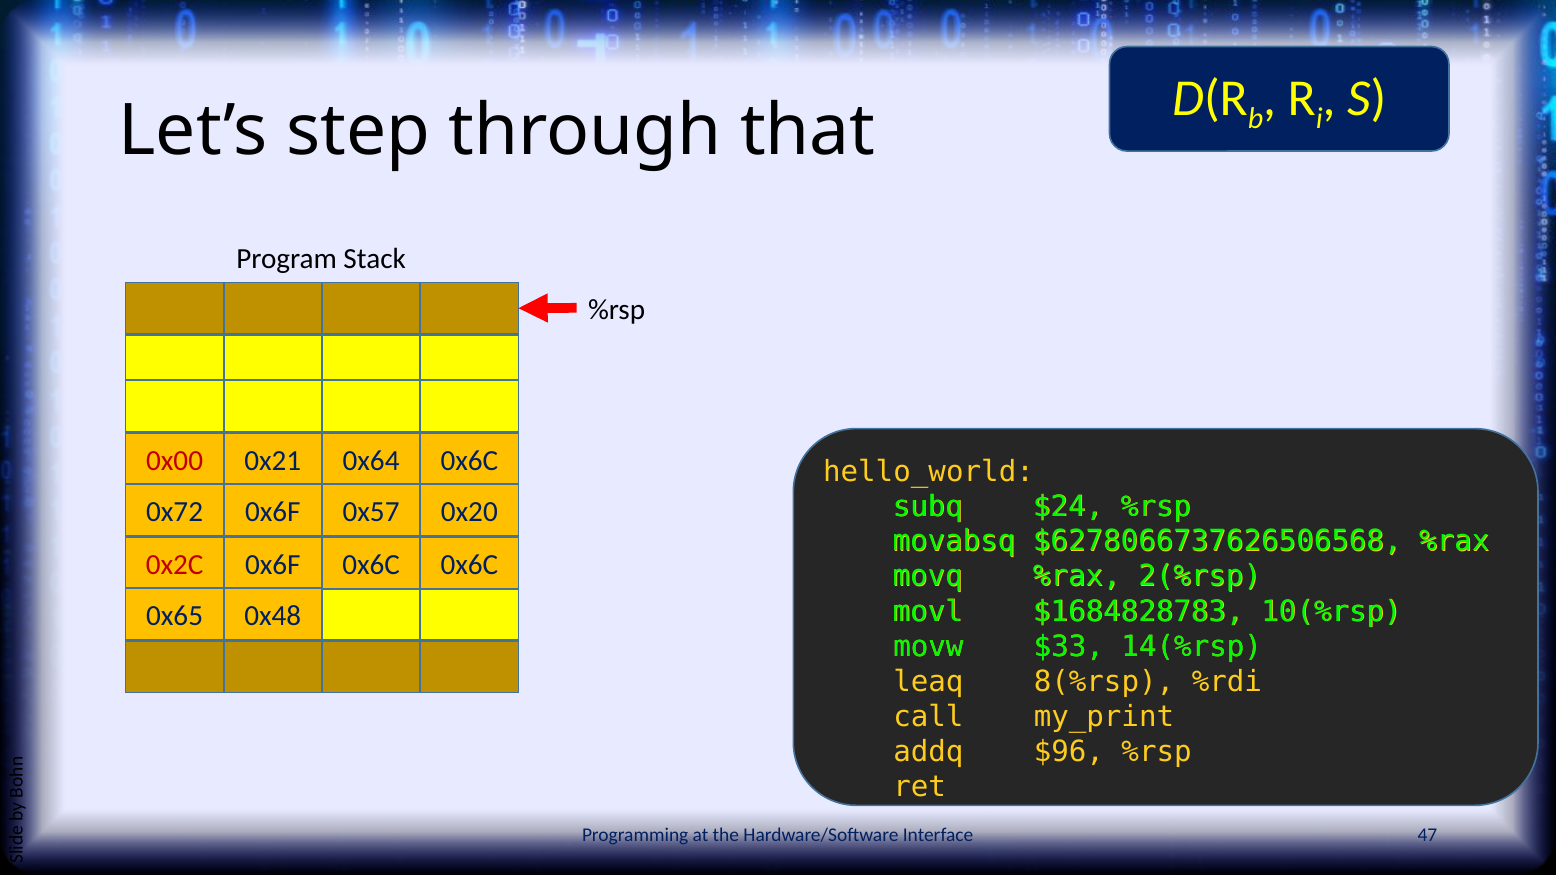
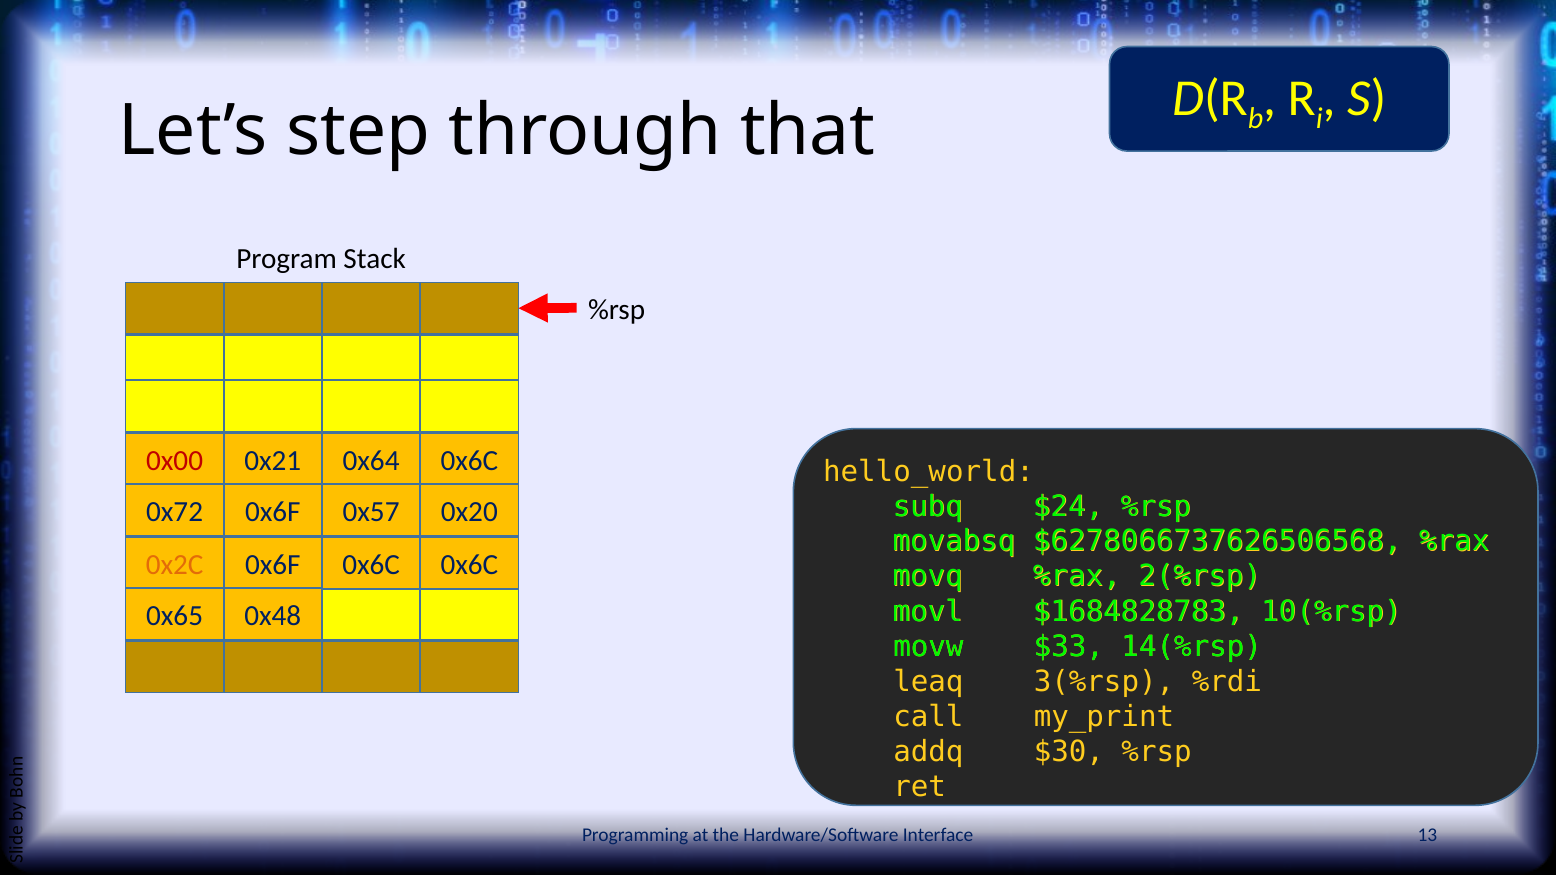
0x2C colour: red -> orange (175, 565)
8(%rsp: 8(%rsp -> 3(%rsp (1104, 682)
$96: $96 -> $30 (1069, 752)
47: 47 -> 13 (1427, 836)
